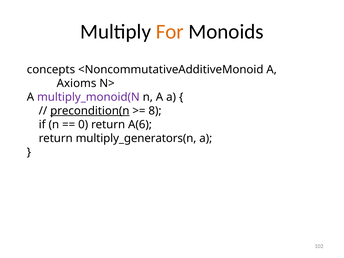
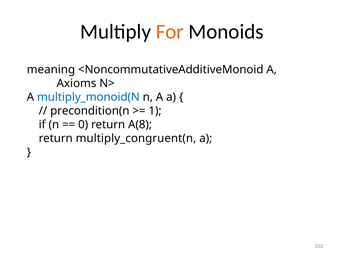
concepts: concepts -> meaning (51, 69)
multiply_monoid(N colour: purple -> blue (88, 97)
precondition(n underline: present -> none (90, 111)
8: 8 -> 1 (155, 111)
A(6: A(6 -> A(8 (140, 125)
multiply_generators(n: multiply_generators(n -> multiply_congruent(n (136, 138)
